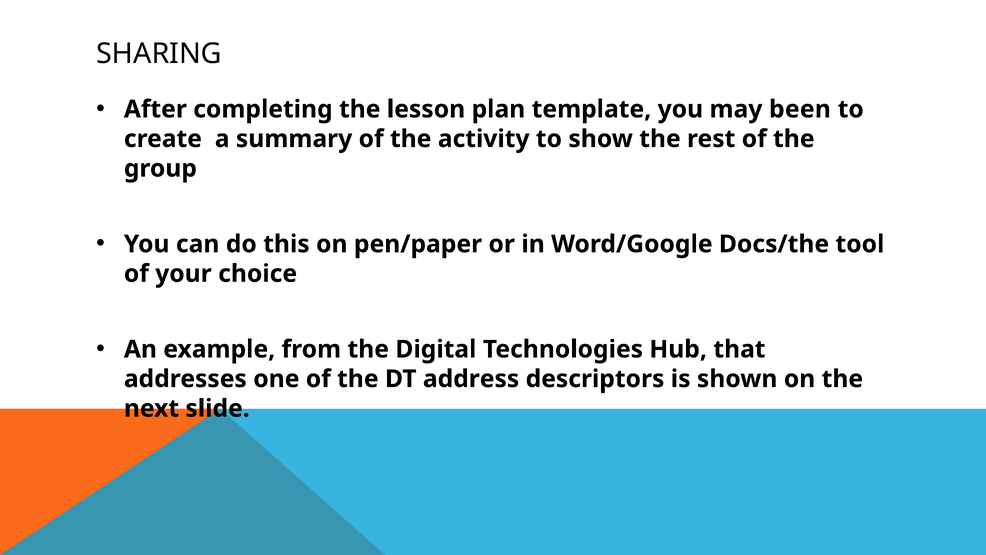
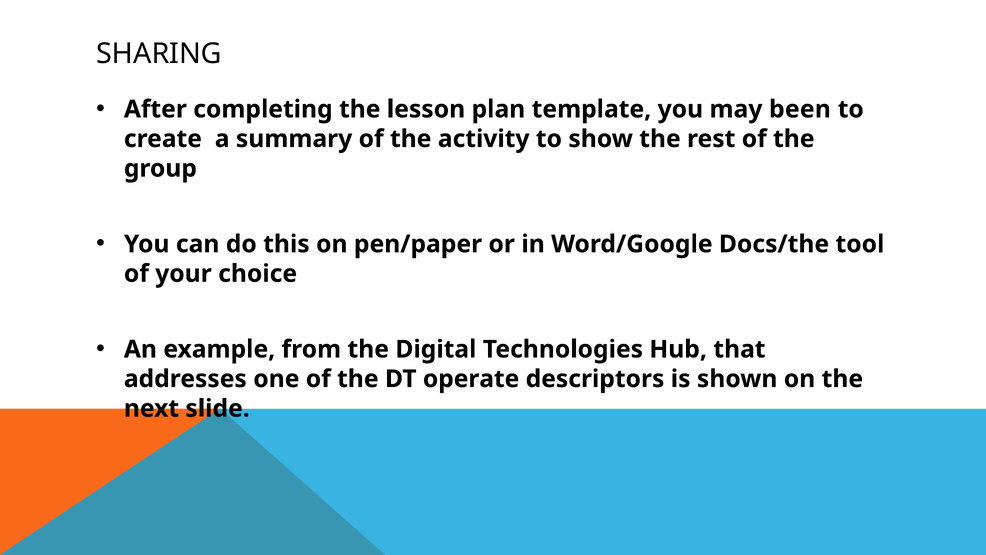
address: address -> operate (471, 379)
